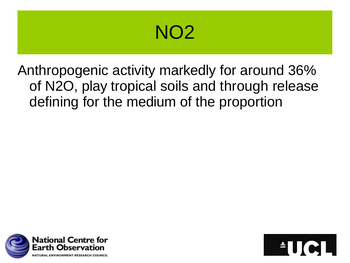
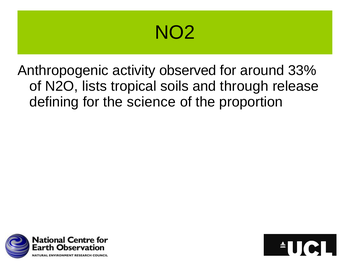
markedly: markedly -> observed (188, 70)
36%: 36% -> 33% (302, 70)
play: play -> lists (94, 86)
medium: medium -> science (151, 102)
